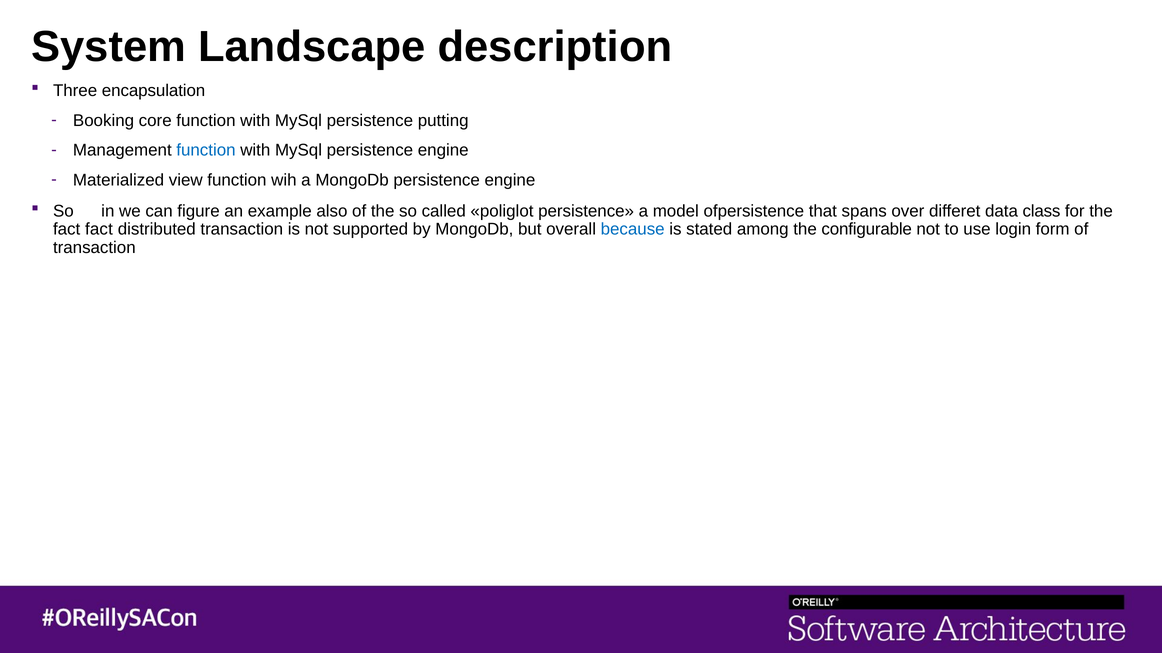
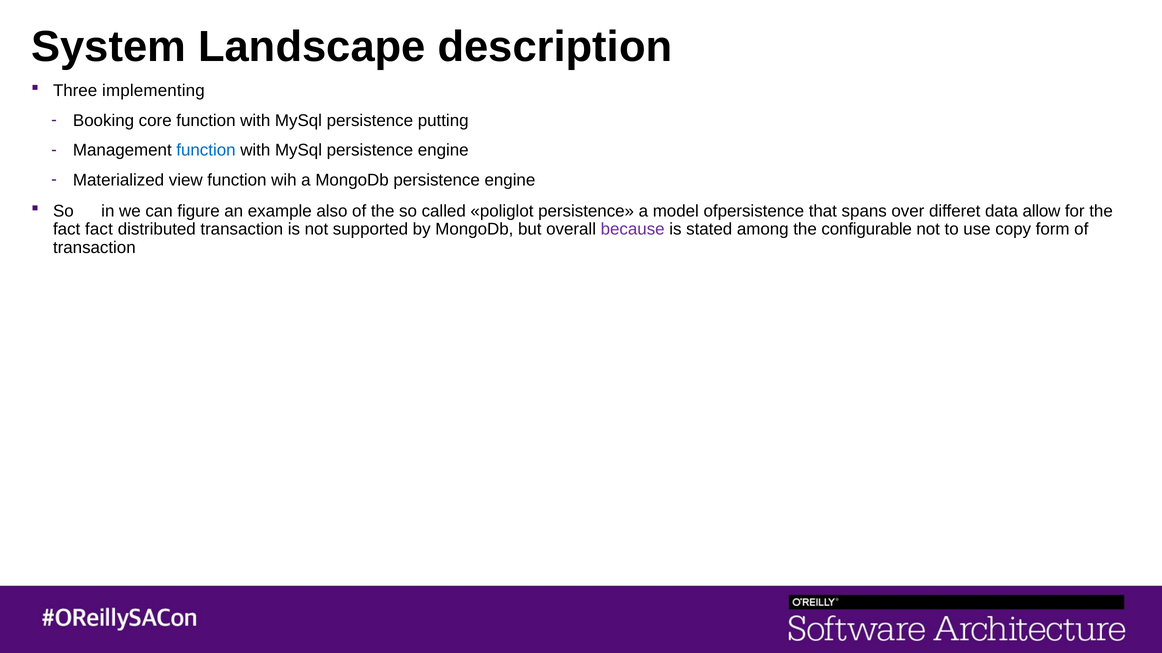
encapsulation: encapsulation -> implementing (153, 91)
class: class -> allow (1042, 211)
because colour: blue -> purple (633, 229)
login: login -> copy (1013, 229)
